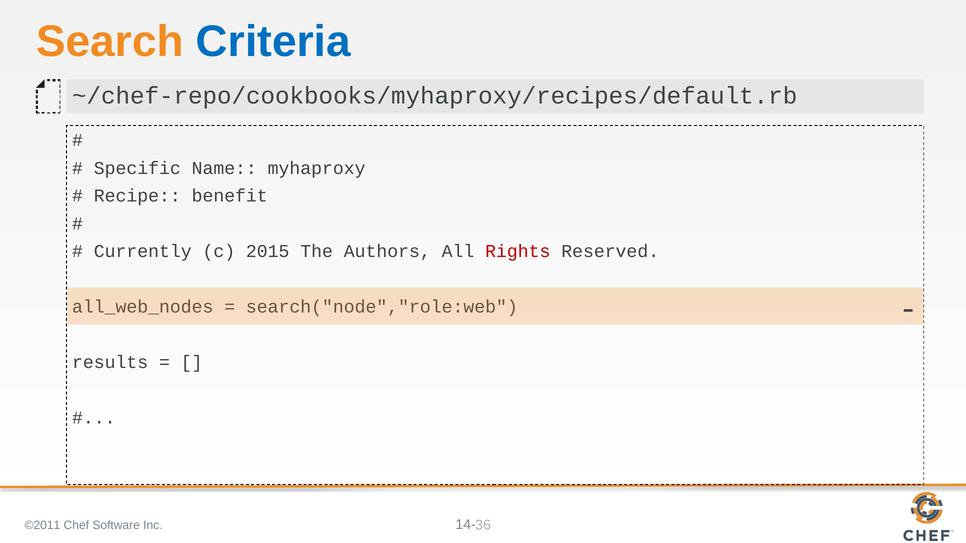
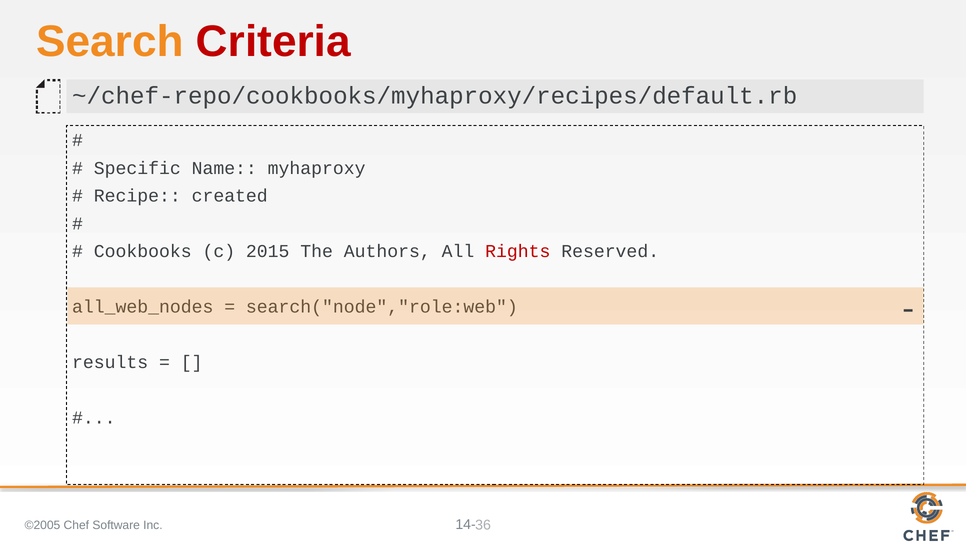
Criteria colour: blue -> red (273, 42)
benefit: benefit -> created (230, 196)
Currently: Currently -> Cookbooks (143, 252)
©2011: ©2011 -> ©2005 (43, 526)
